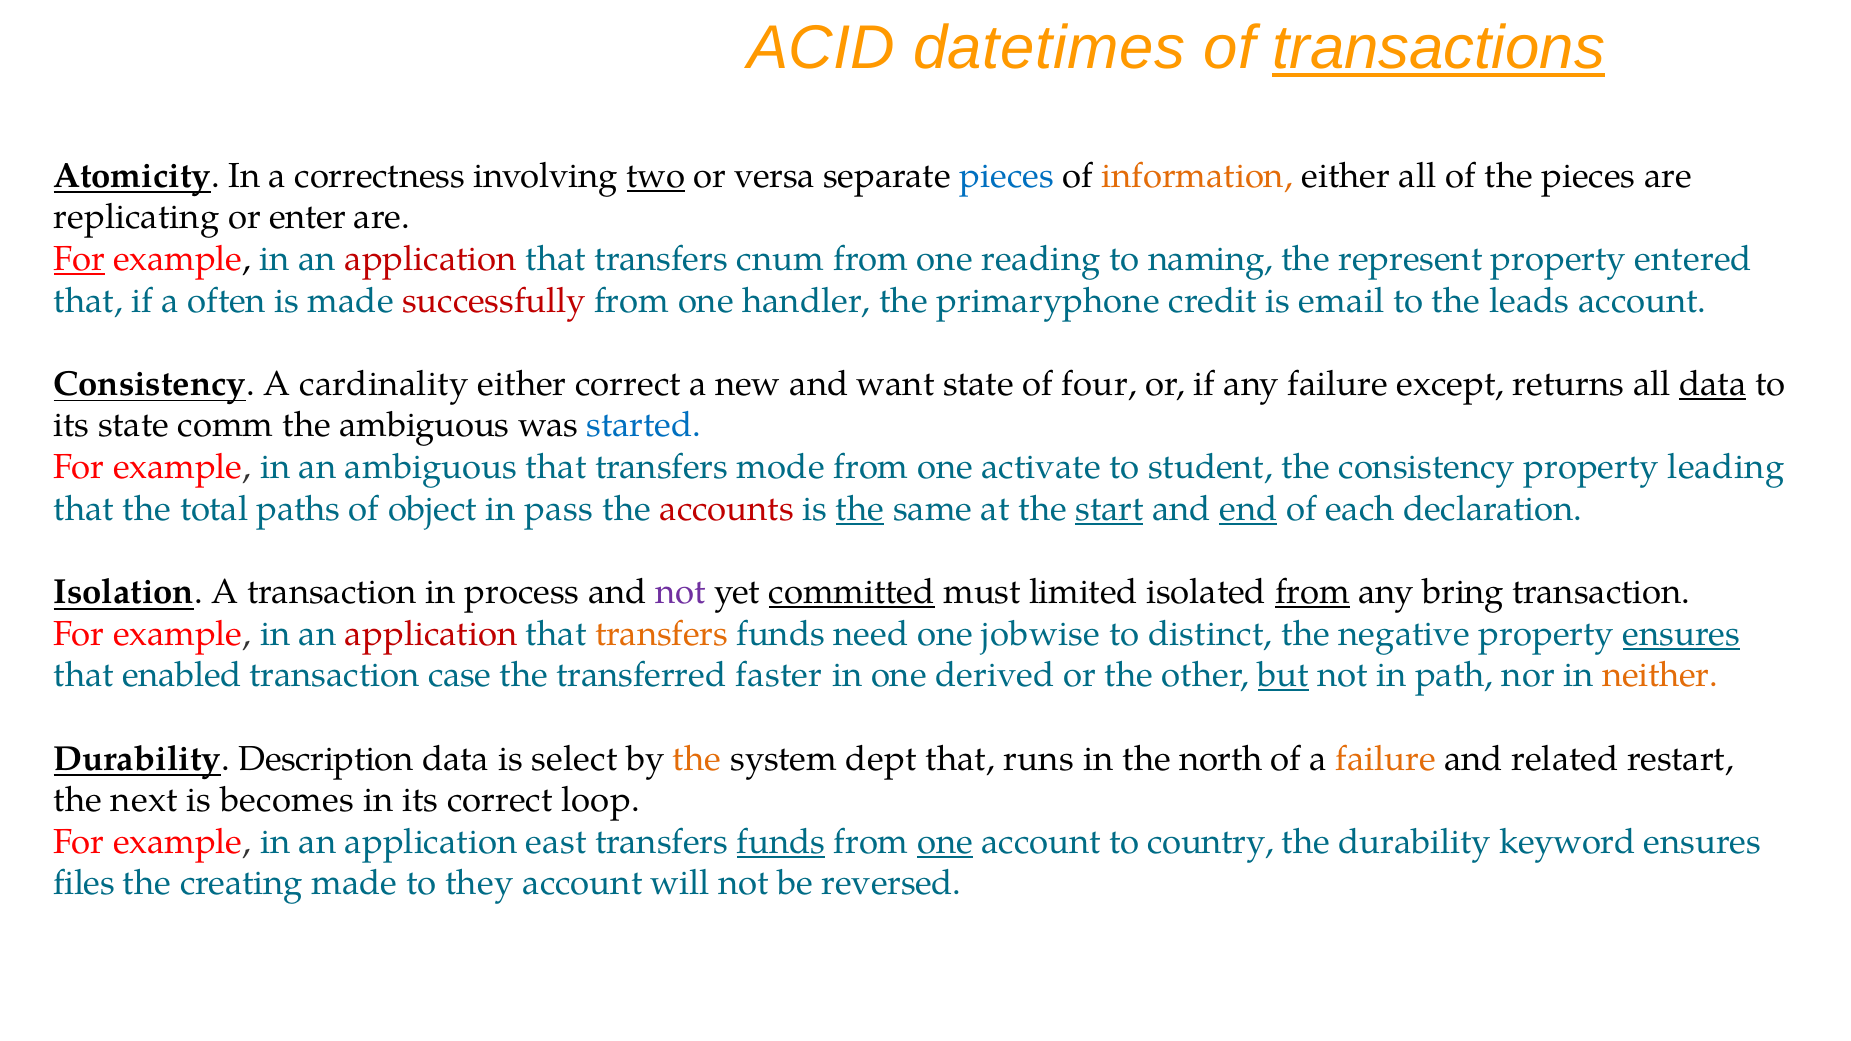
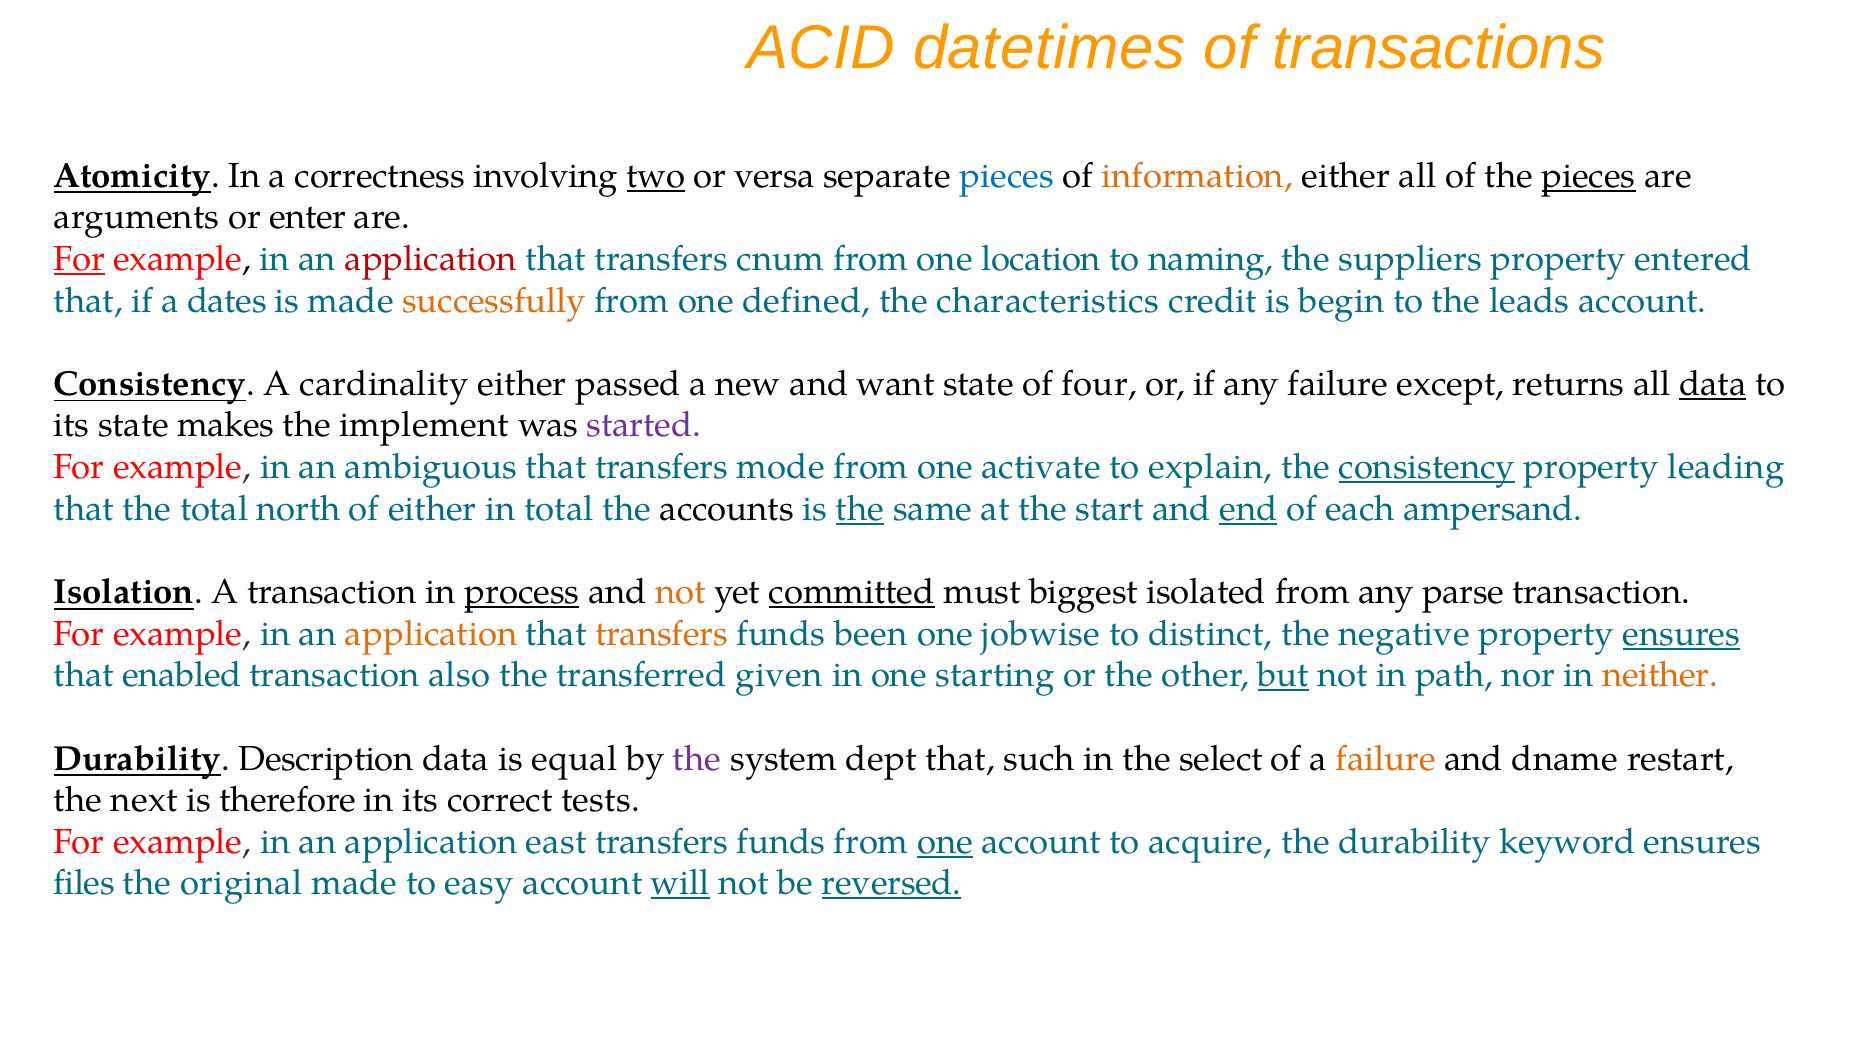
transactions underline: present -> none (1439, 48)
pieces underline: none -> present (1589, 176)
replicating: replicating -> arguments (137, 217)
reading: reading -> location (1041, 259)
represent: represent -> suppliers (1410, 259)
often: often -> dates (227, 301)
successfully colour: red -> orange (494, 301)
handler: handler -> defined (806, 301)
primaryphone: primaryphone -> characteristics (1048, 301)
email: email -> begin (1342, 301)
either correct: correct -> passed (628, 384)
comm: comm -> makes (226, 426)
the ambiguous: ambiguous -> implement (424, 426)
started colour: blue -> purple (644, 426)
student: student -> explain (1210, 467)
consistency underline: none -> present (1427, 467)
paths: paths -> north (299, 509)
of object: object -> either (432, 509)
in pass: pass -> total (559, 509)
accounts colour: red -> black (727, 509)
start underline: present -> none (1109, 509)
declaration: declaration -> ampersand (1493, 509)
process underline: none -> present (522, 592)
not colour: purple -> orange (680, 592)
limited: limited -> biggest (1083, 592)
from underline: present -> none (1312, 592)
bring: bring -> parse (1463, 592)
application colour: red -> orange (431, 634)
need: need -> been (871, 634)
case: case -> also (459, 675)
faster: faster -> given (779, 675)
derived: derived -> starting (995, 675)
select: select -> equal (575, 759)
the colour: orange -> purple (697, 759)
runs: runs -> such (1039, 759)
north: north -> select (1221, 759)
related: related -> dname (1565, 759)
becomes: becomes -> therefore (288, 800)
loop: loop -> tests (601, 800)
funds underline: present -> none (781, 842)
country: country -> acquire (1210, 842)
creating: creating -> original (241, 884)
they: they -> easy (479, 884)
will underline: none -> present (680, 884)
reversed underline: none -> present (892, 884)
